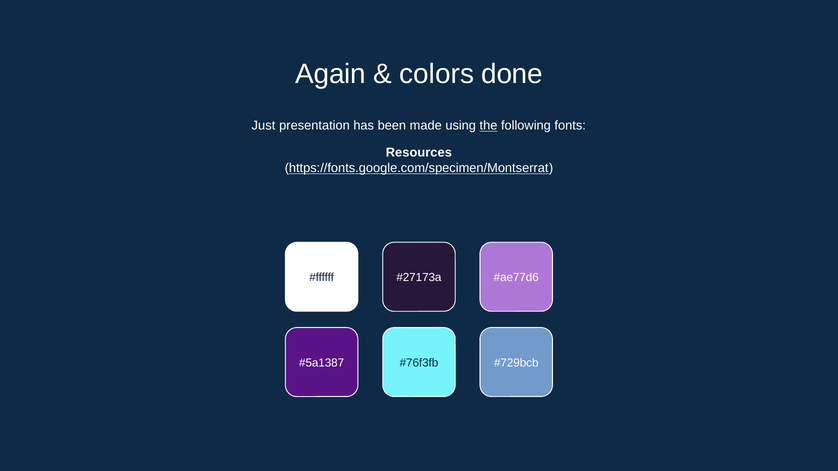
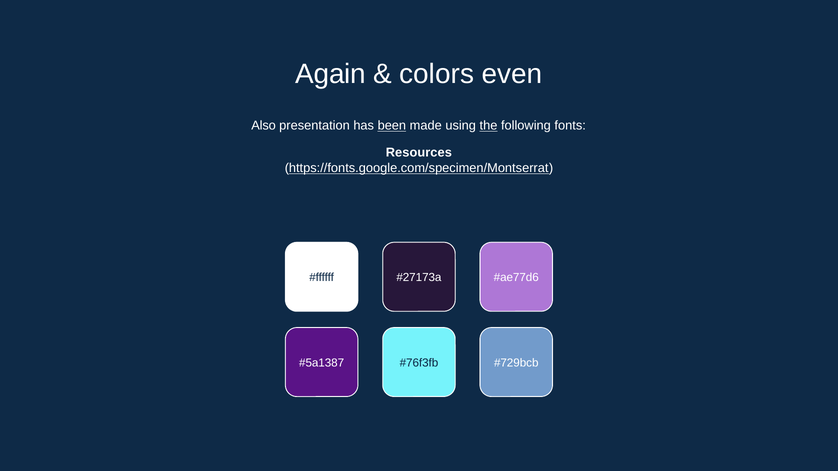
done: done -> even (512, 74)
Just: Just -> Also (264, 126)
been underline: none -> present (392, 126)
